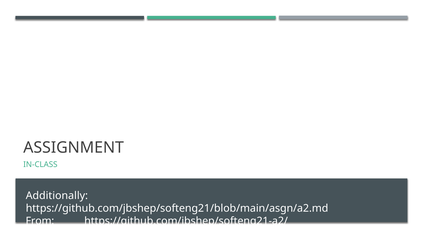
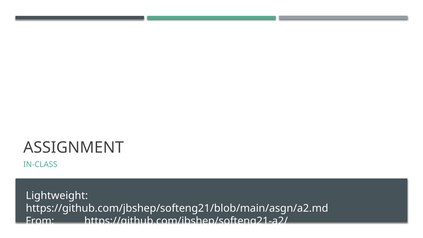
Additionally: Additionally -> Lightweight (57, 196)
